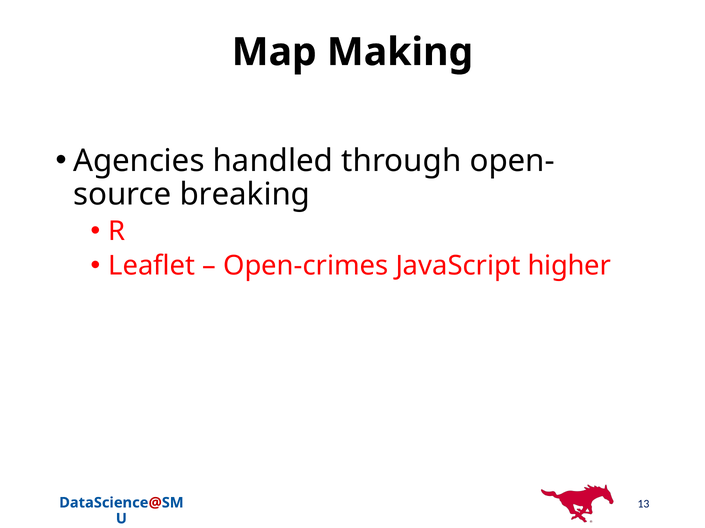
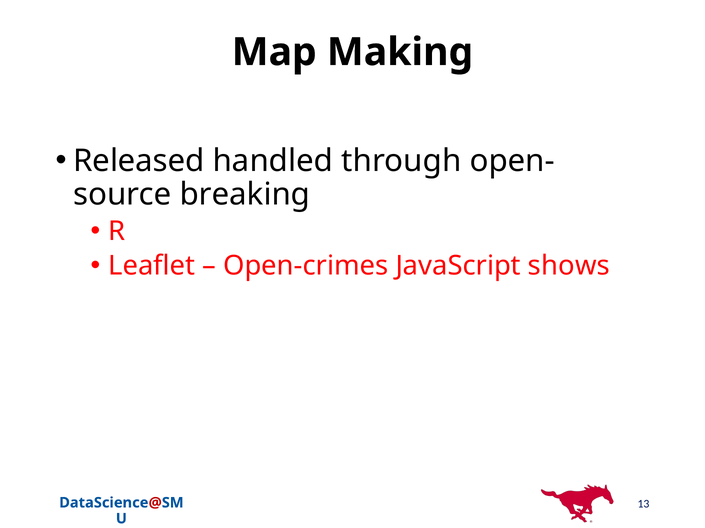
Agencies: Agencies -> Released (139, 161)
higher: higher -> shows (569, 266)
